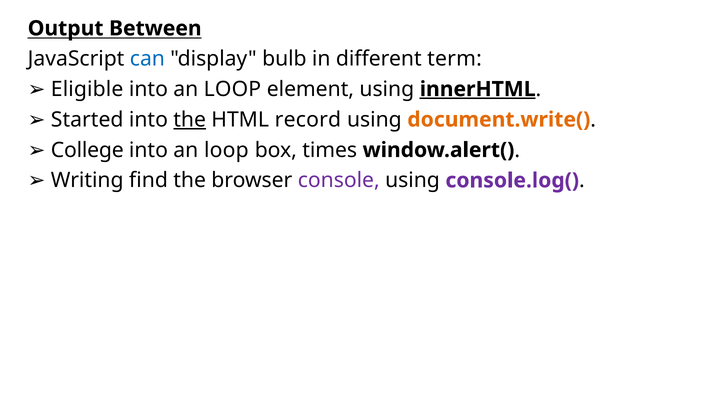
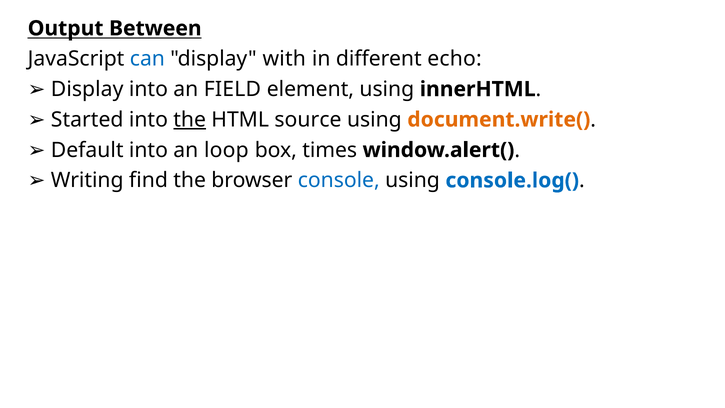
bulb: bulb -> with (284, 59)
term: term -> echo (455, 59)
Eligible: Eligible -> Display (87, 89)
LOOP: LOOP -> FIELD (232, 89)
innerHTML underline: present -> none (478, 89)
record: record -> source (308, 120)
College: College -> Default (87, 150)
console colour: purple -> blue (339, 180)
console.log( colour: purple -> blue (512, 180)
